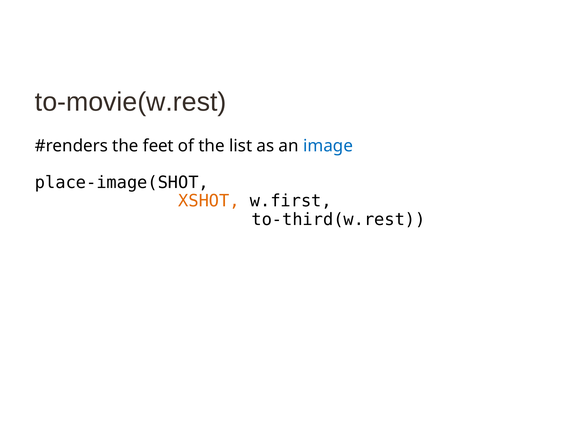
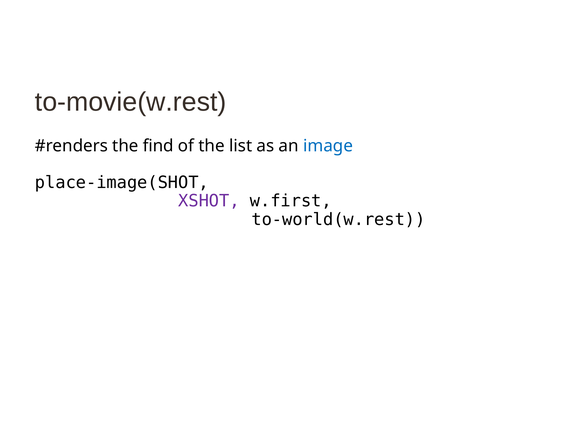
feet: feet -> find (158, 146)
XSHOT colour: orange -> purple (209, 201)
to-third(w.rest: to-third(w.rest -> to-world(w.rest (338, 220)
